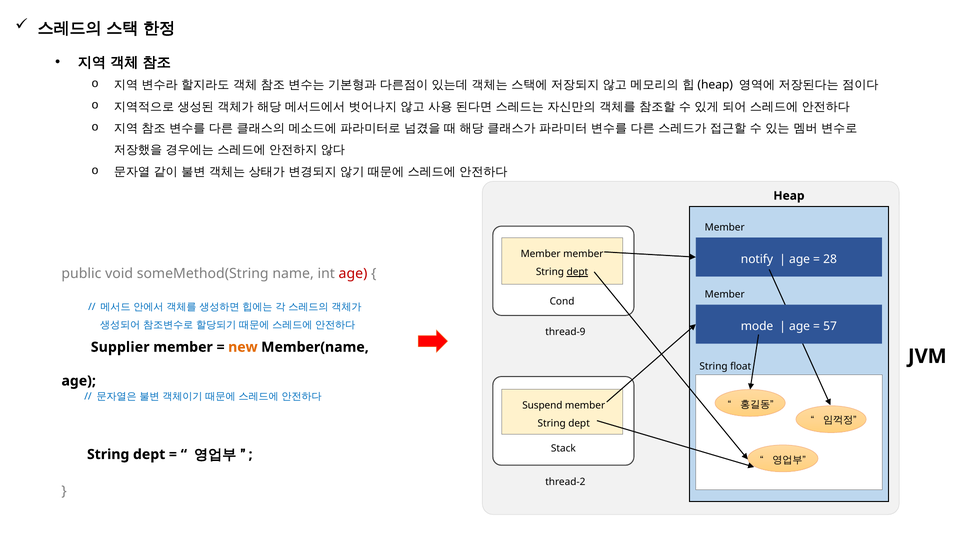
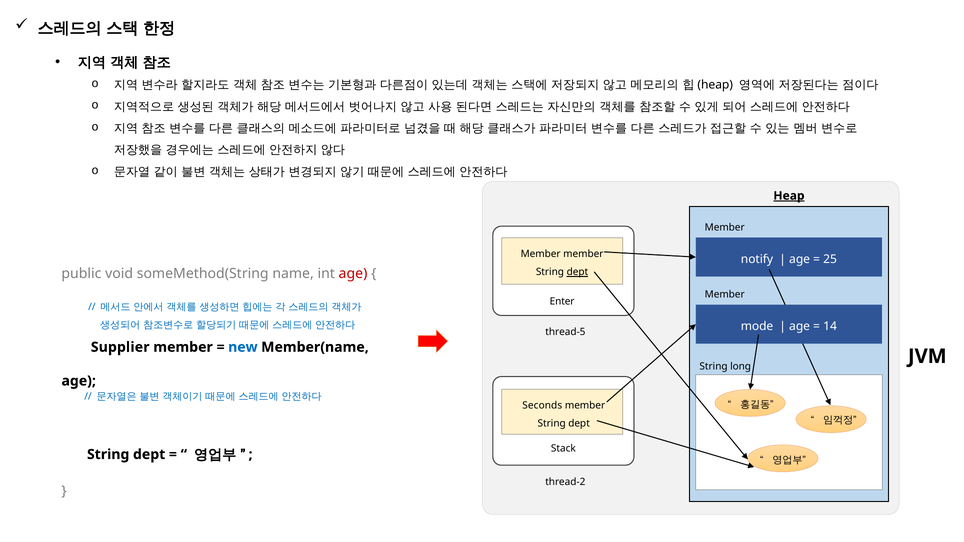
Heap underline: none -> present (789, 196)
28: 28 -> 25 (830, 259)
Cond: Cond -> Enter (562, 302)
57: 57 -> 14 (830, 327)
thread-9: thread-9 -> thread-5 (565, 332)
new colour: orange -> blue (243, 347)
float: float -> long (741, 366)
Suspend: Suspend -> Seconds (542, 405)
